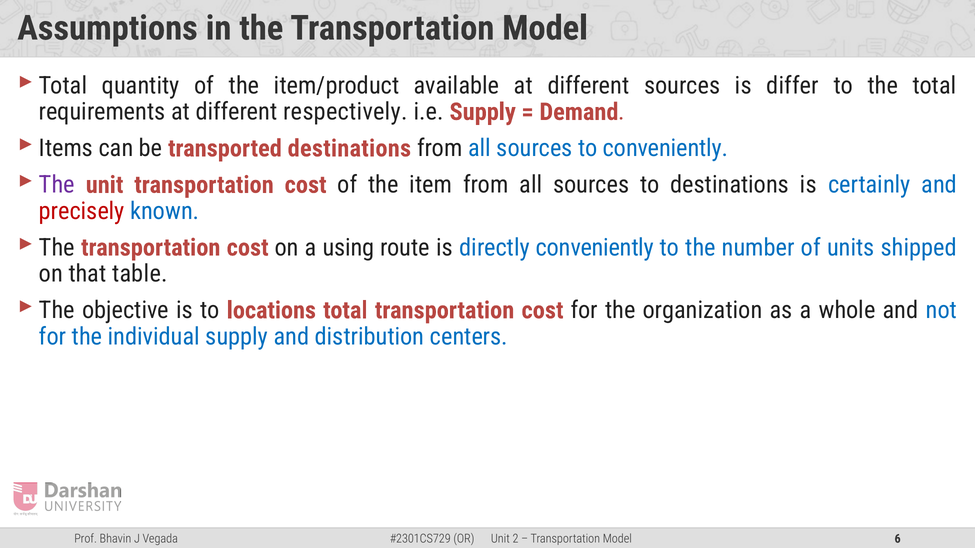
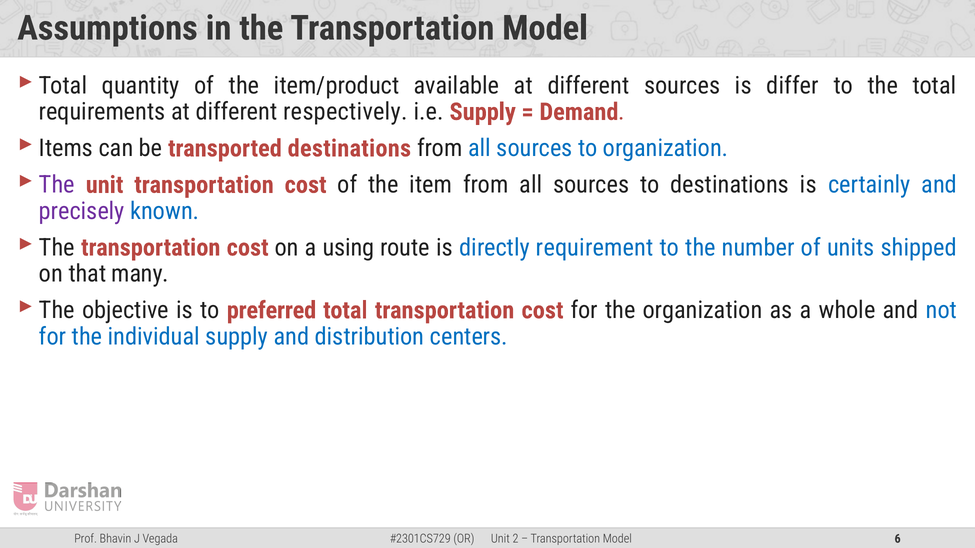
to conveniently: conveniently -> organization (666, 149)
precisely colour: red -> purple (82, 211)
directly conveniently: conveniently -> requirement (595, 248)
table: table -> many (140, 274)
locations: locations -> preferred (271, 311)
